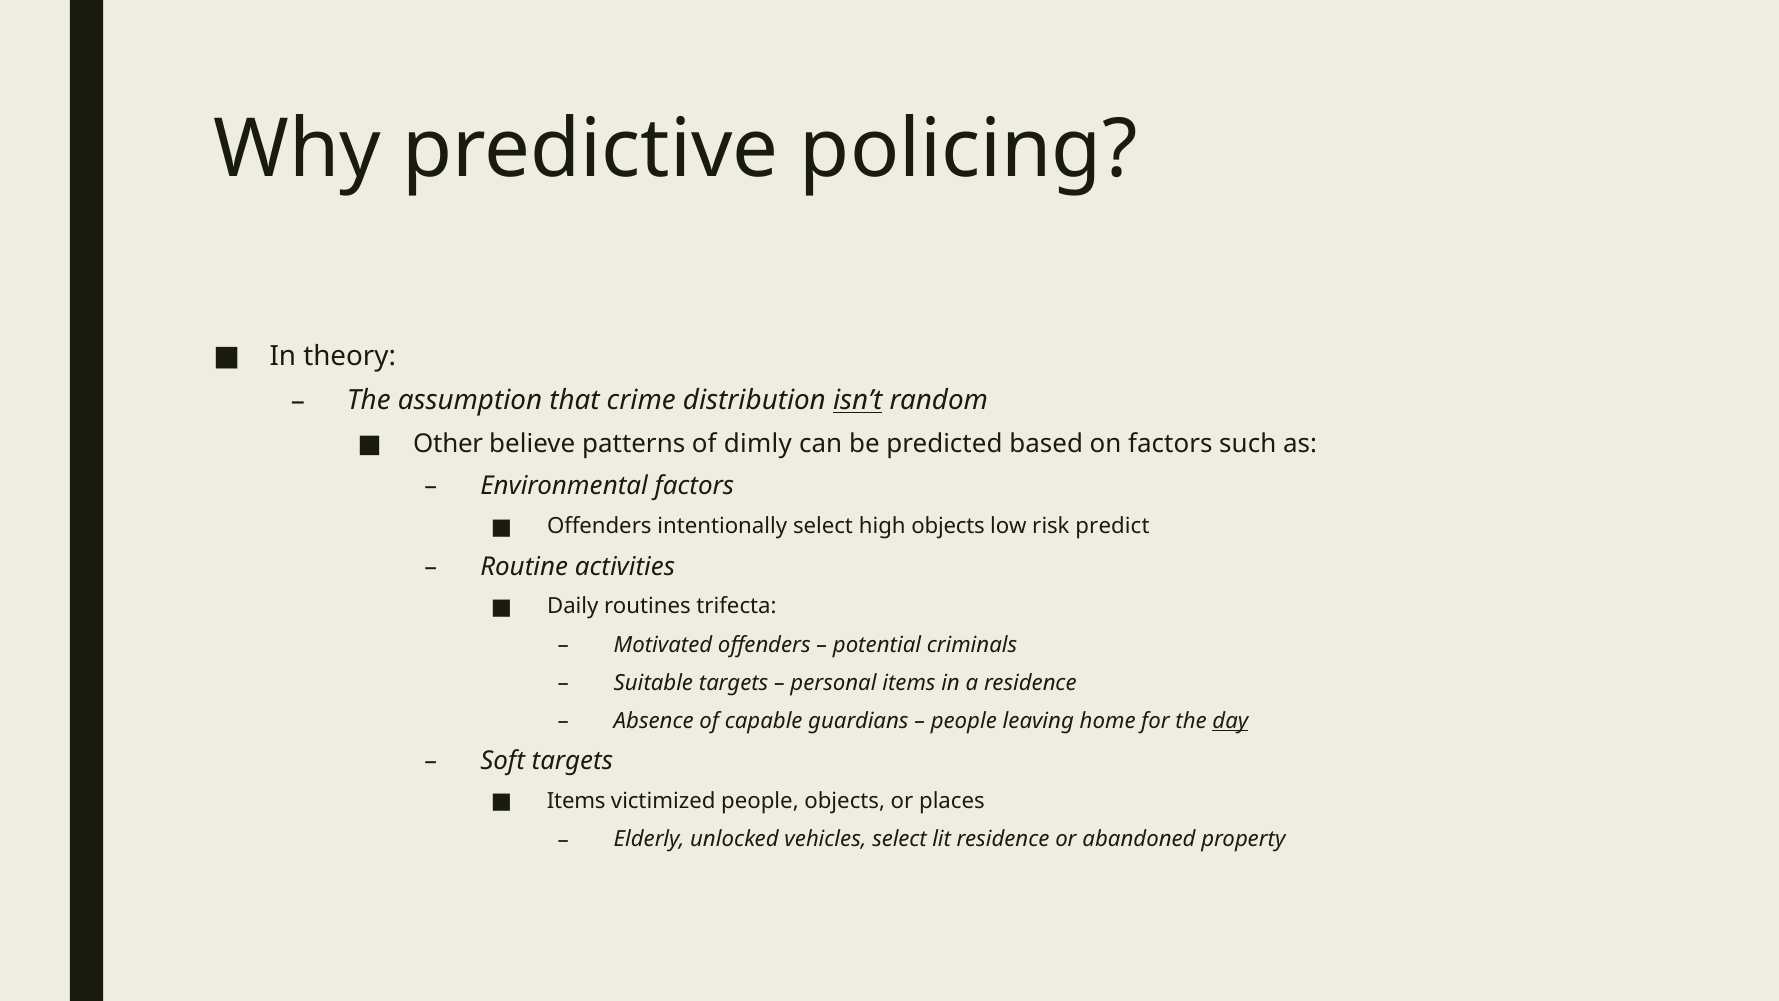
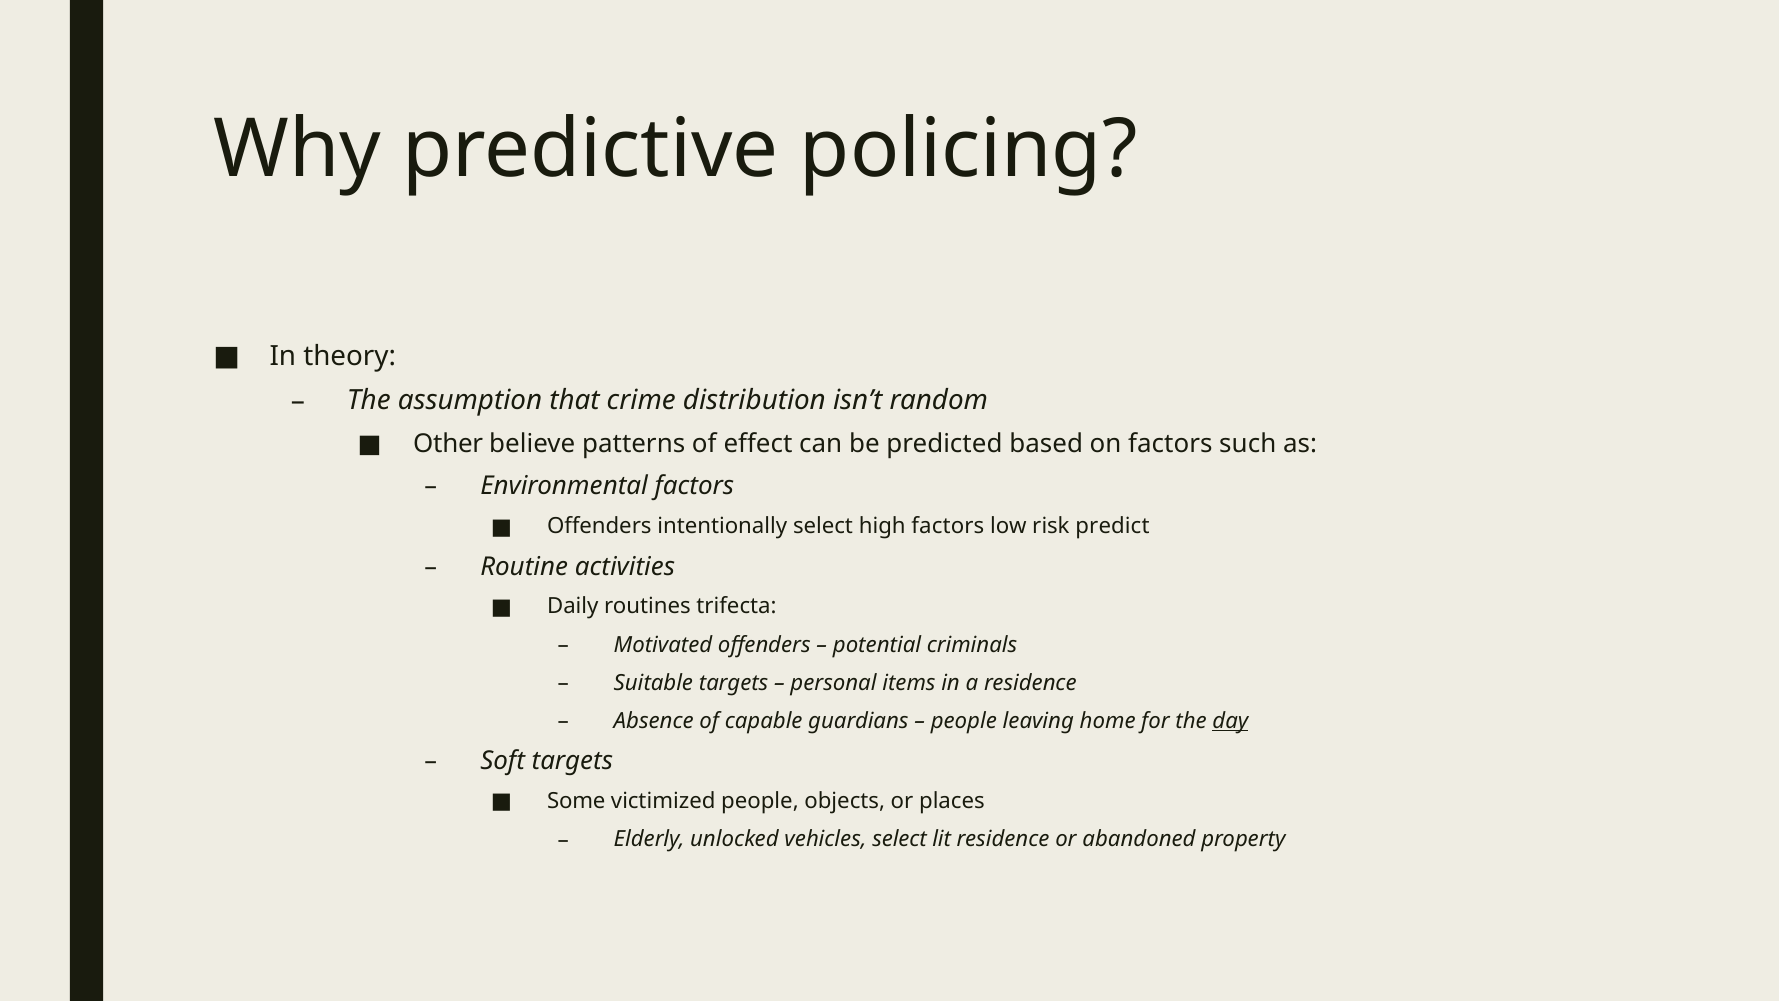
isn’t underline: present -> none (858, 401)
dimly: dimly -> effect (758, 444)
high objects: objects -> factors (948, 526)
Items: Items -> Some (576, 801)
